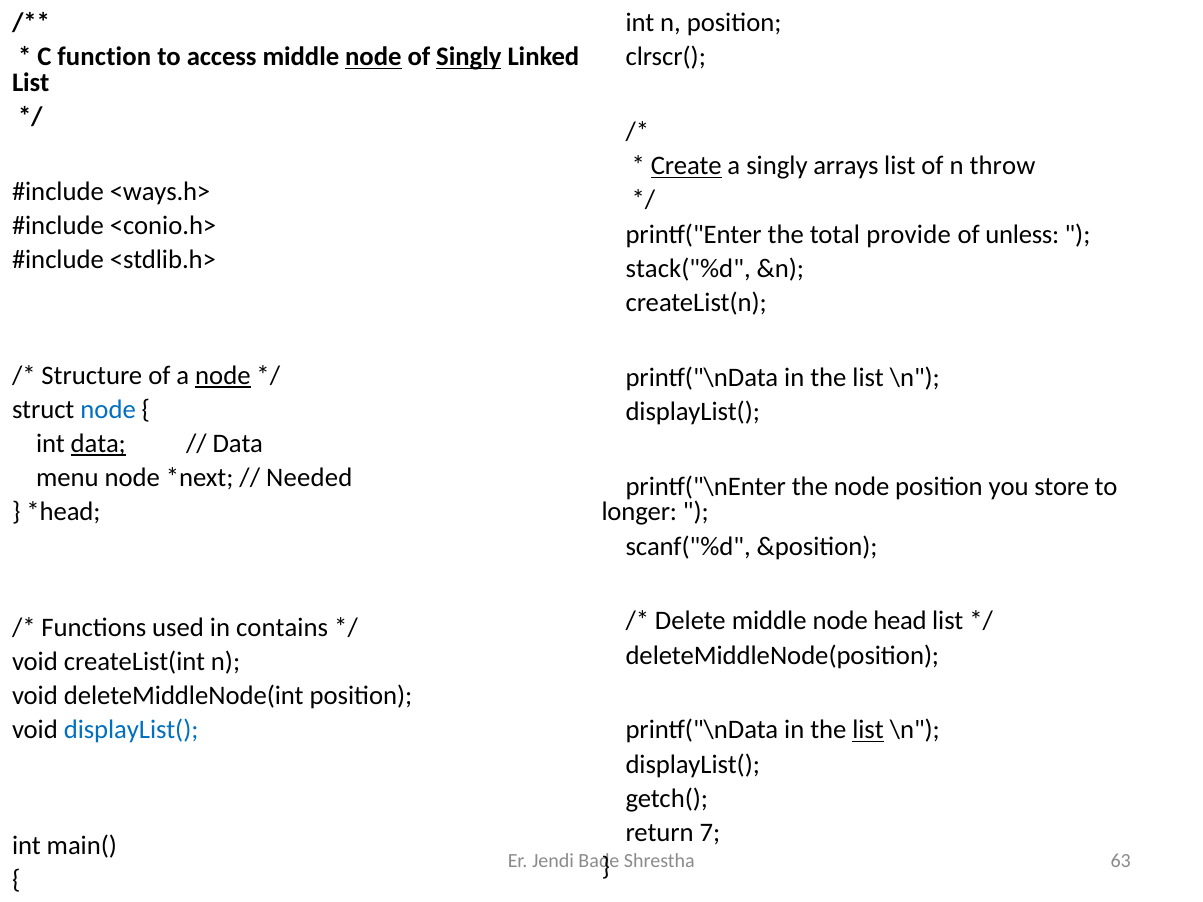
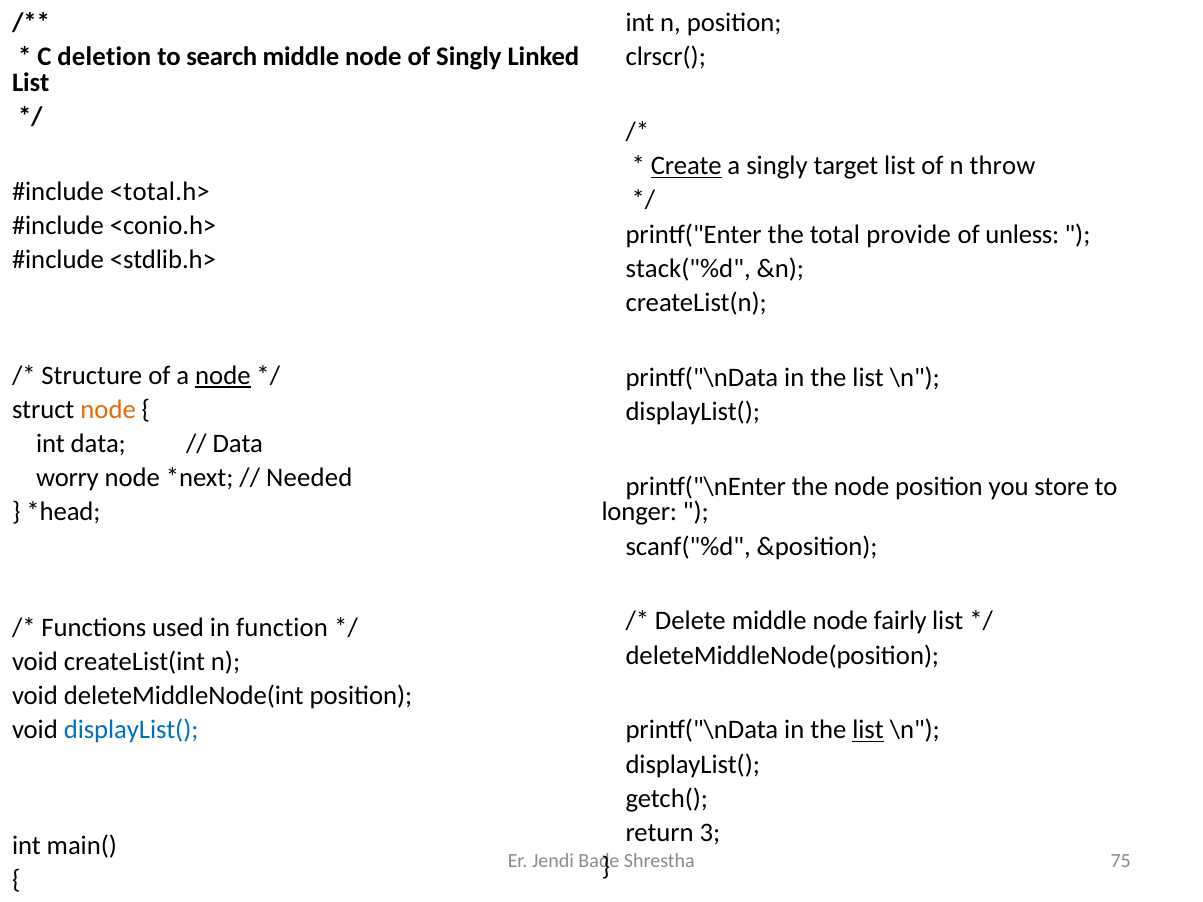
function: function -> deletion (104, 57)
access: access -> search (222, 57)
node underline: present -> none (373, 57)
Singly underline: present -> none (469, 57)
arrays: arrays -> target (846, 166)
<ways.h>: <ways.h> -> <total.h> (160, 192)
node colour: blue -> orange (108, 410)
data underline: present -> none (98, 444)
menu: menu -> worry (67, 478)
head: head -> fairly (900, 621)
contains: contains -> function (282, 628)
7: 7 -> 3 (710, 833)
63: 63 -> 75 (1121, 861)
